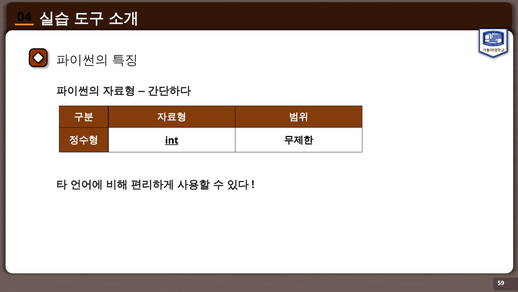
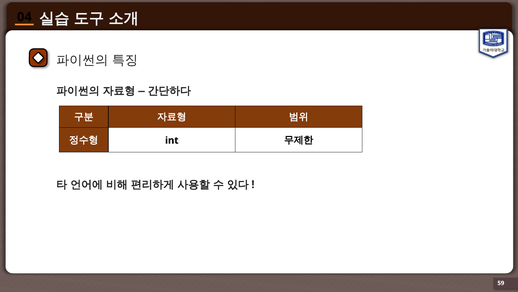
int underline: present -> none (172, 140)
